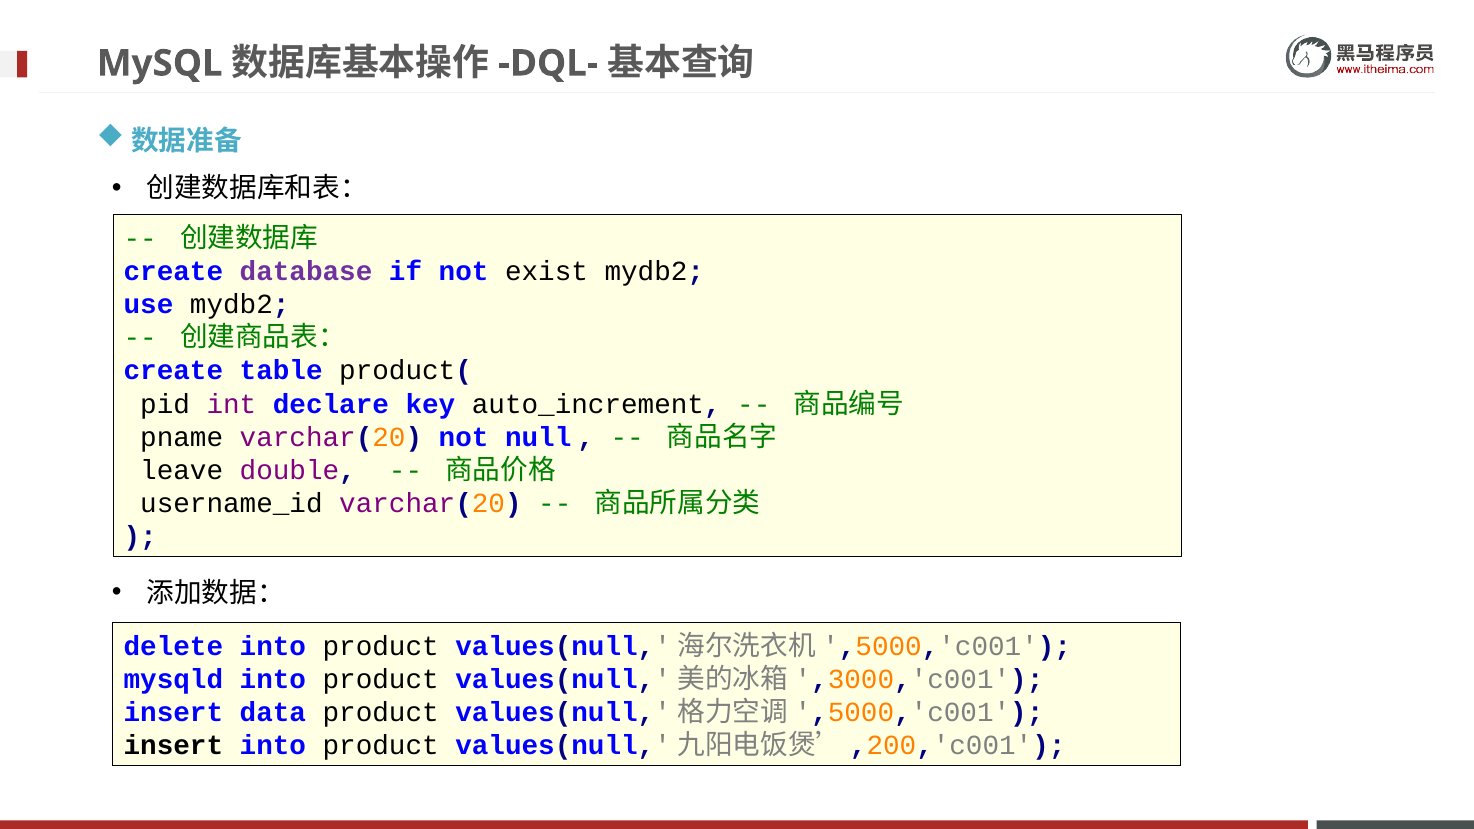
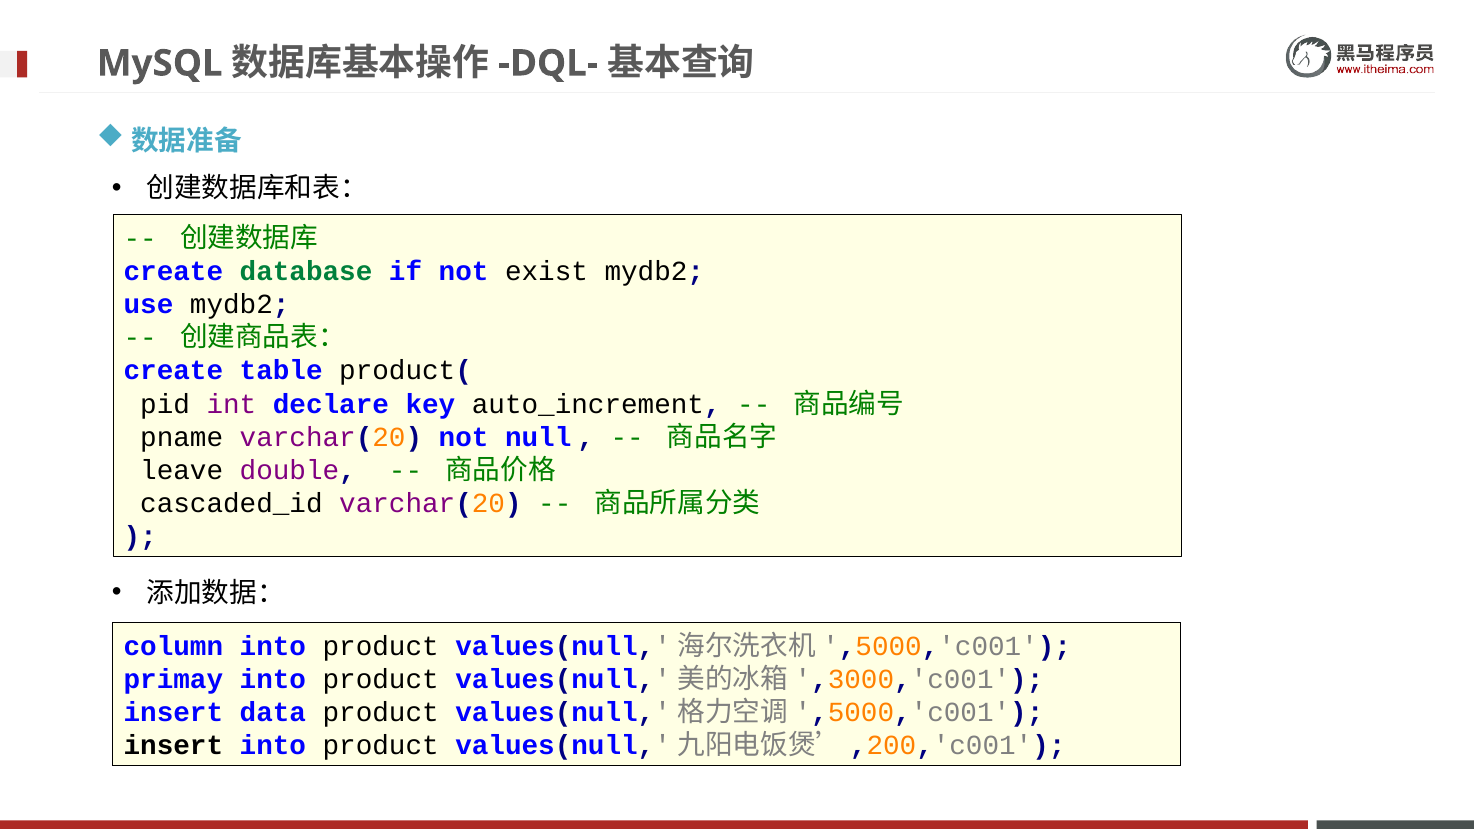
database colour: purple -> green (306, 271)
username_id: username_id -> cascaded_id (231, 503)
delete: delete -> column (173, 646)
mysqld: mysqld -> primay (173, 680)
